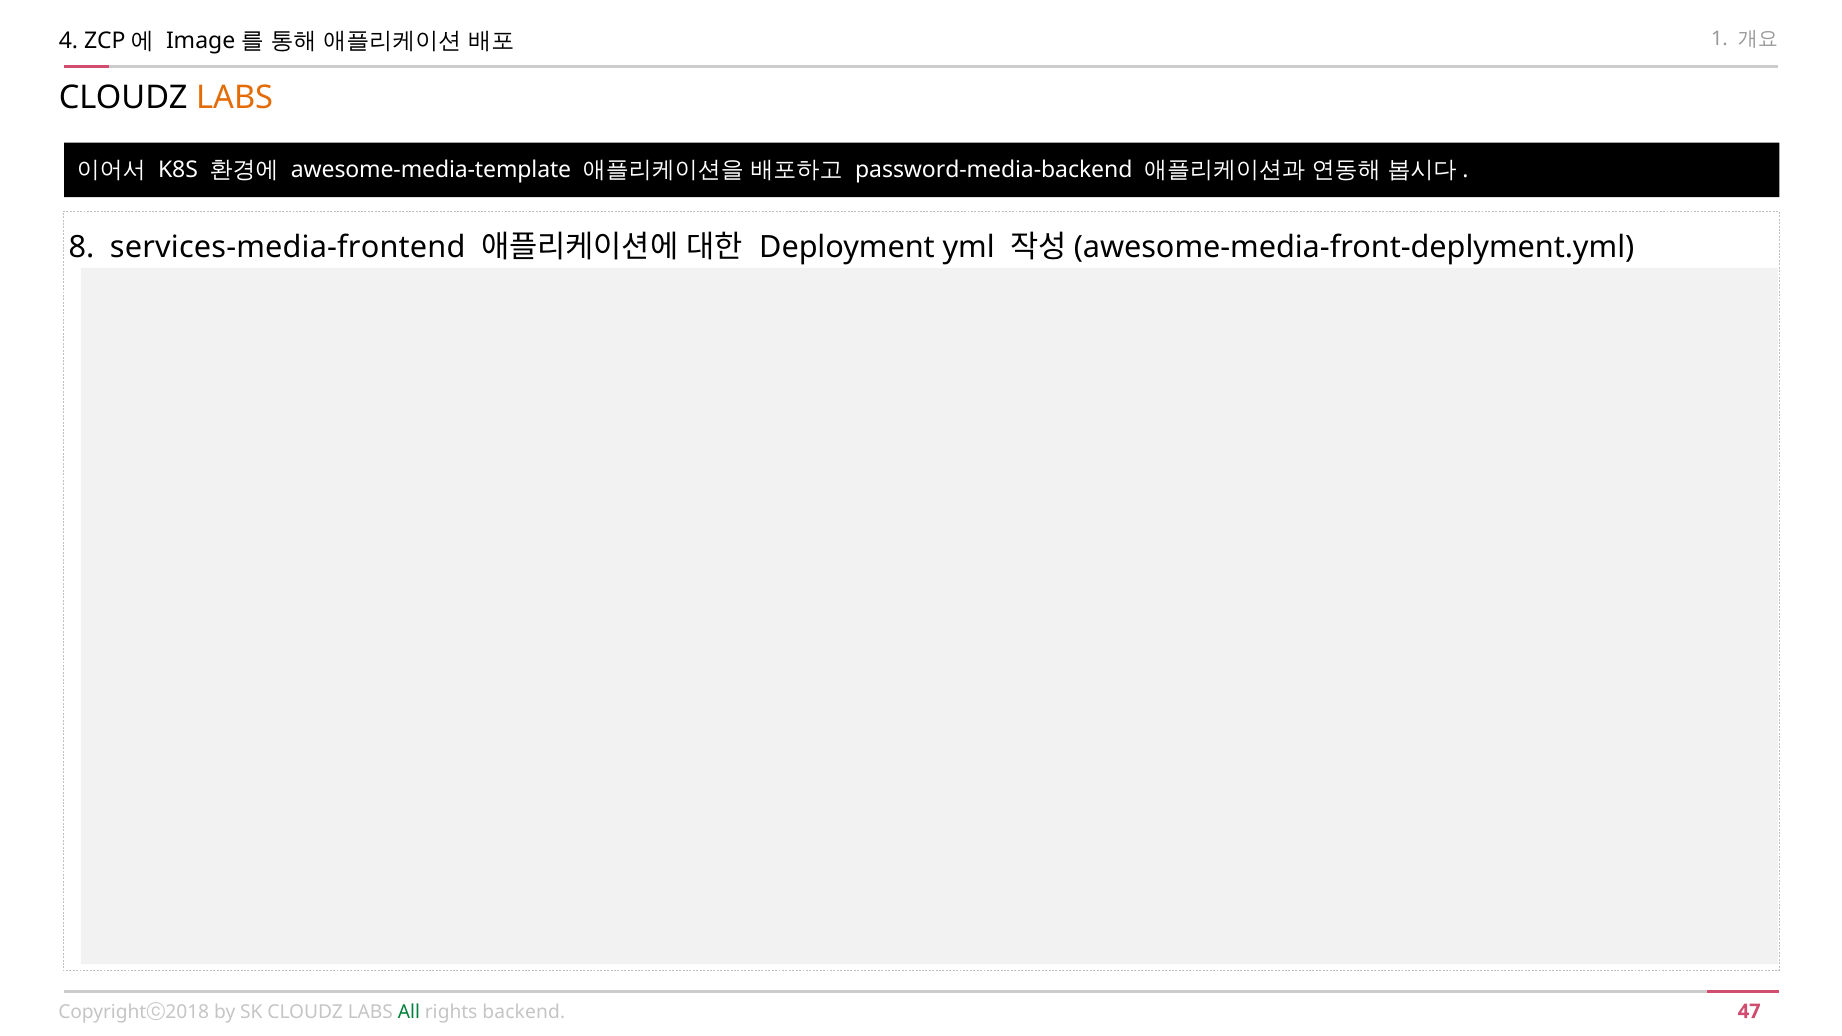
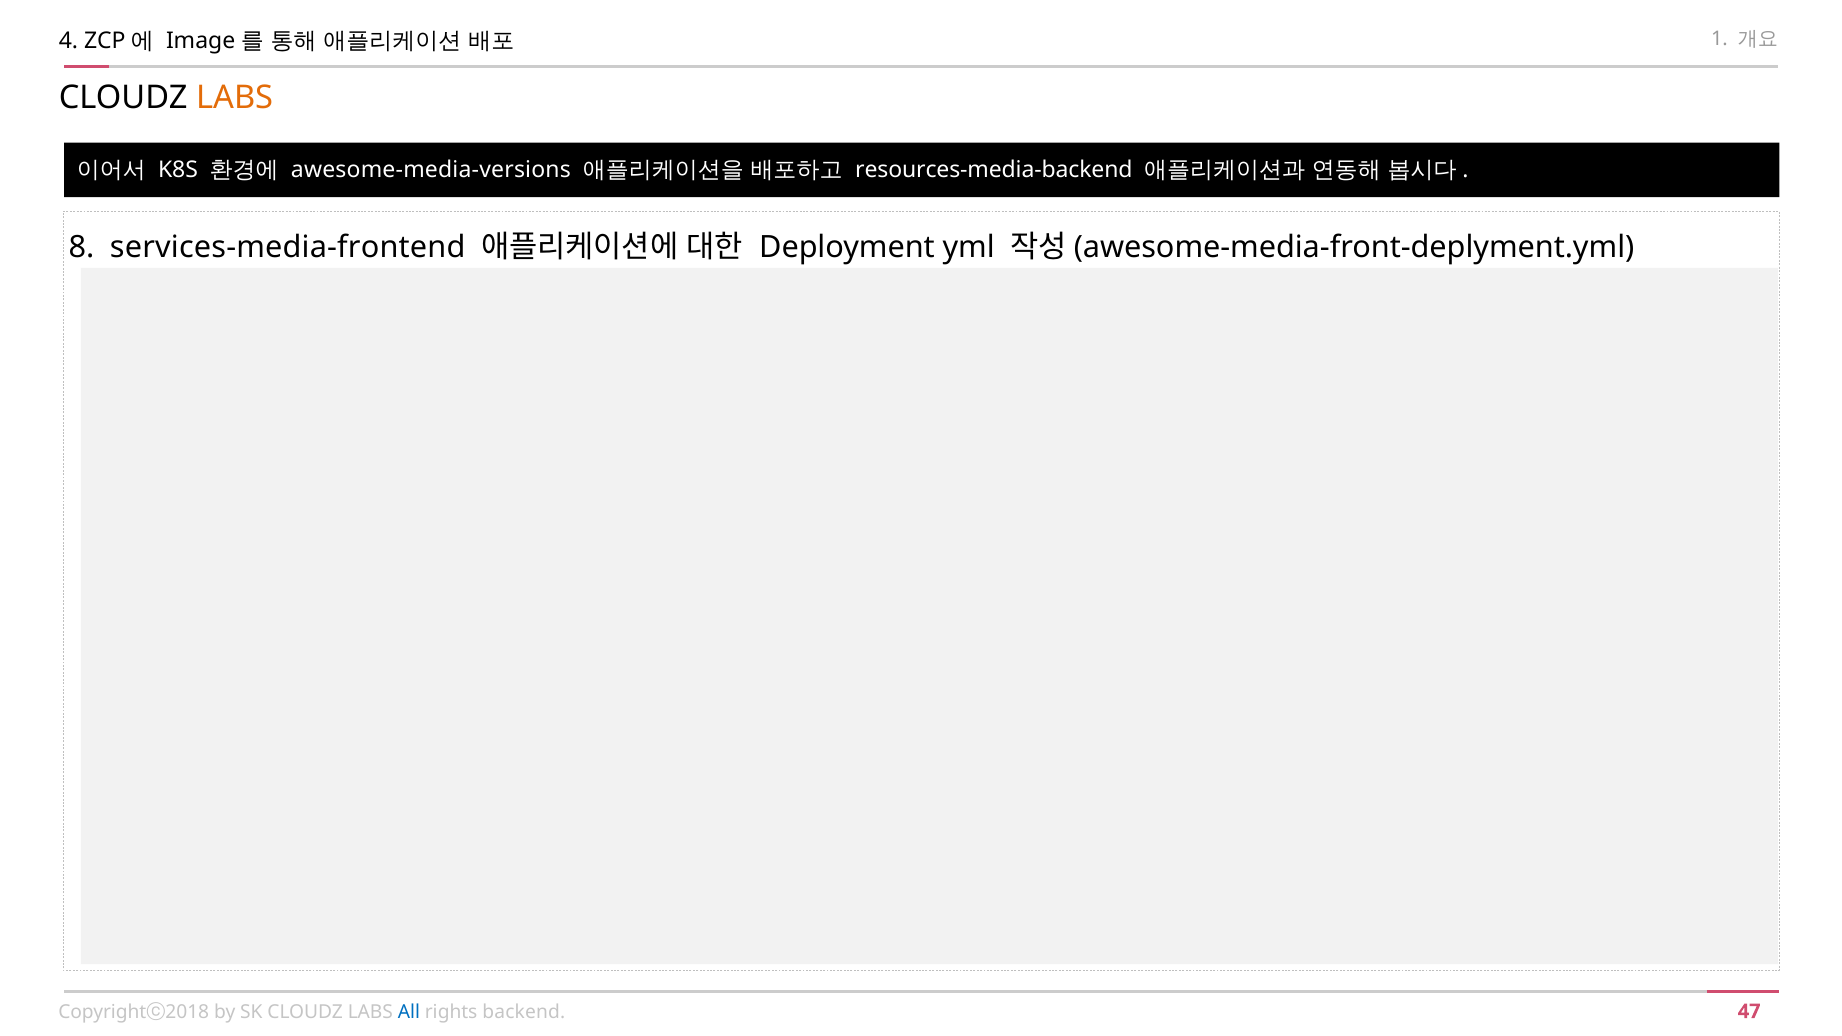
awesome-media-template: awesome-media-template -> awesome-media-versions (431, 170)
password-media-backend: password-media-backend -> resources-media-backend (994, 170)
All colour: green -> blue (409, 1013)
